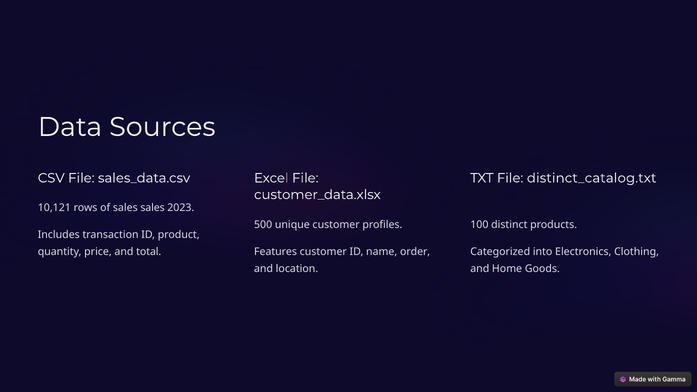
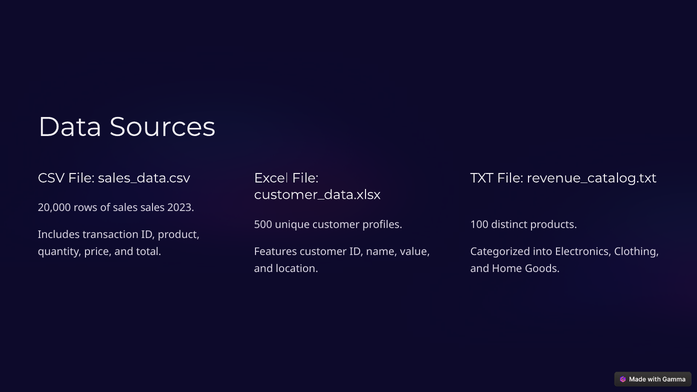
distinct_catalog.txt: distinct_catalog.txt -> revenue_catalog.txt (592, 178)
10,121: 10,121 -> 20,000 (54, 208)
order: order -> value (415, 252)
